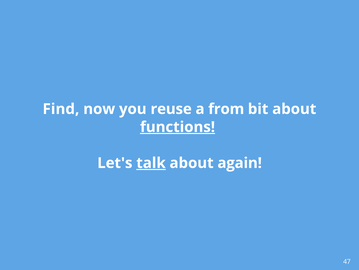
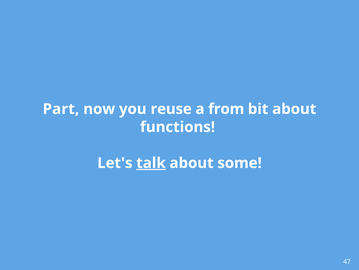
Find: Find -> Part (61, 109)
functions underline: present -> none (178, 127)
again: again -> some (240, 163)
